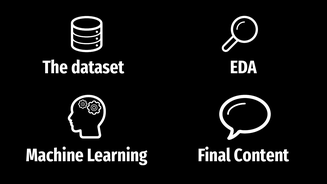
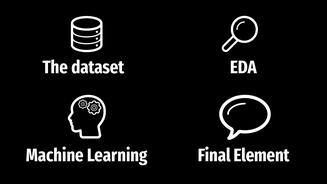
Content: Content -> Element (262, 155)
